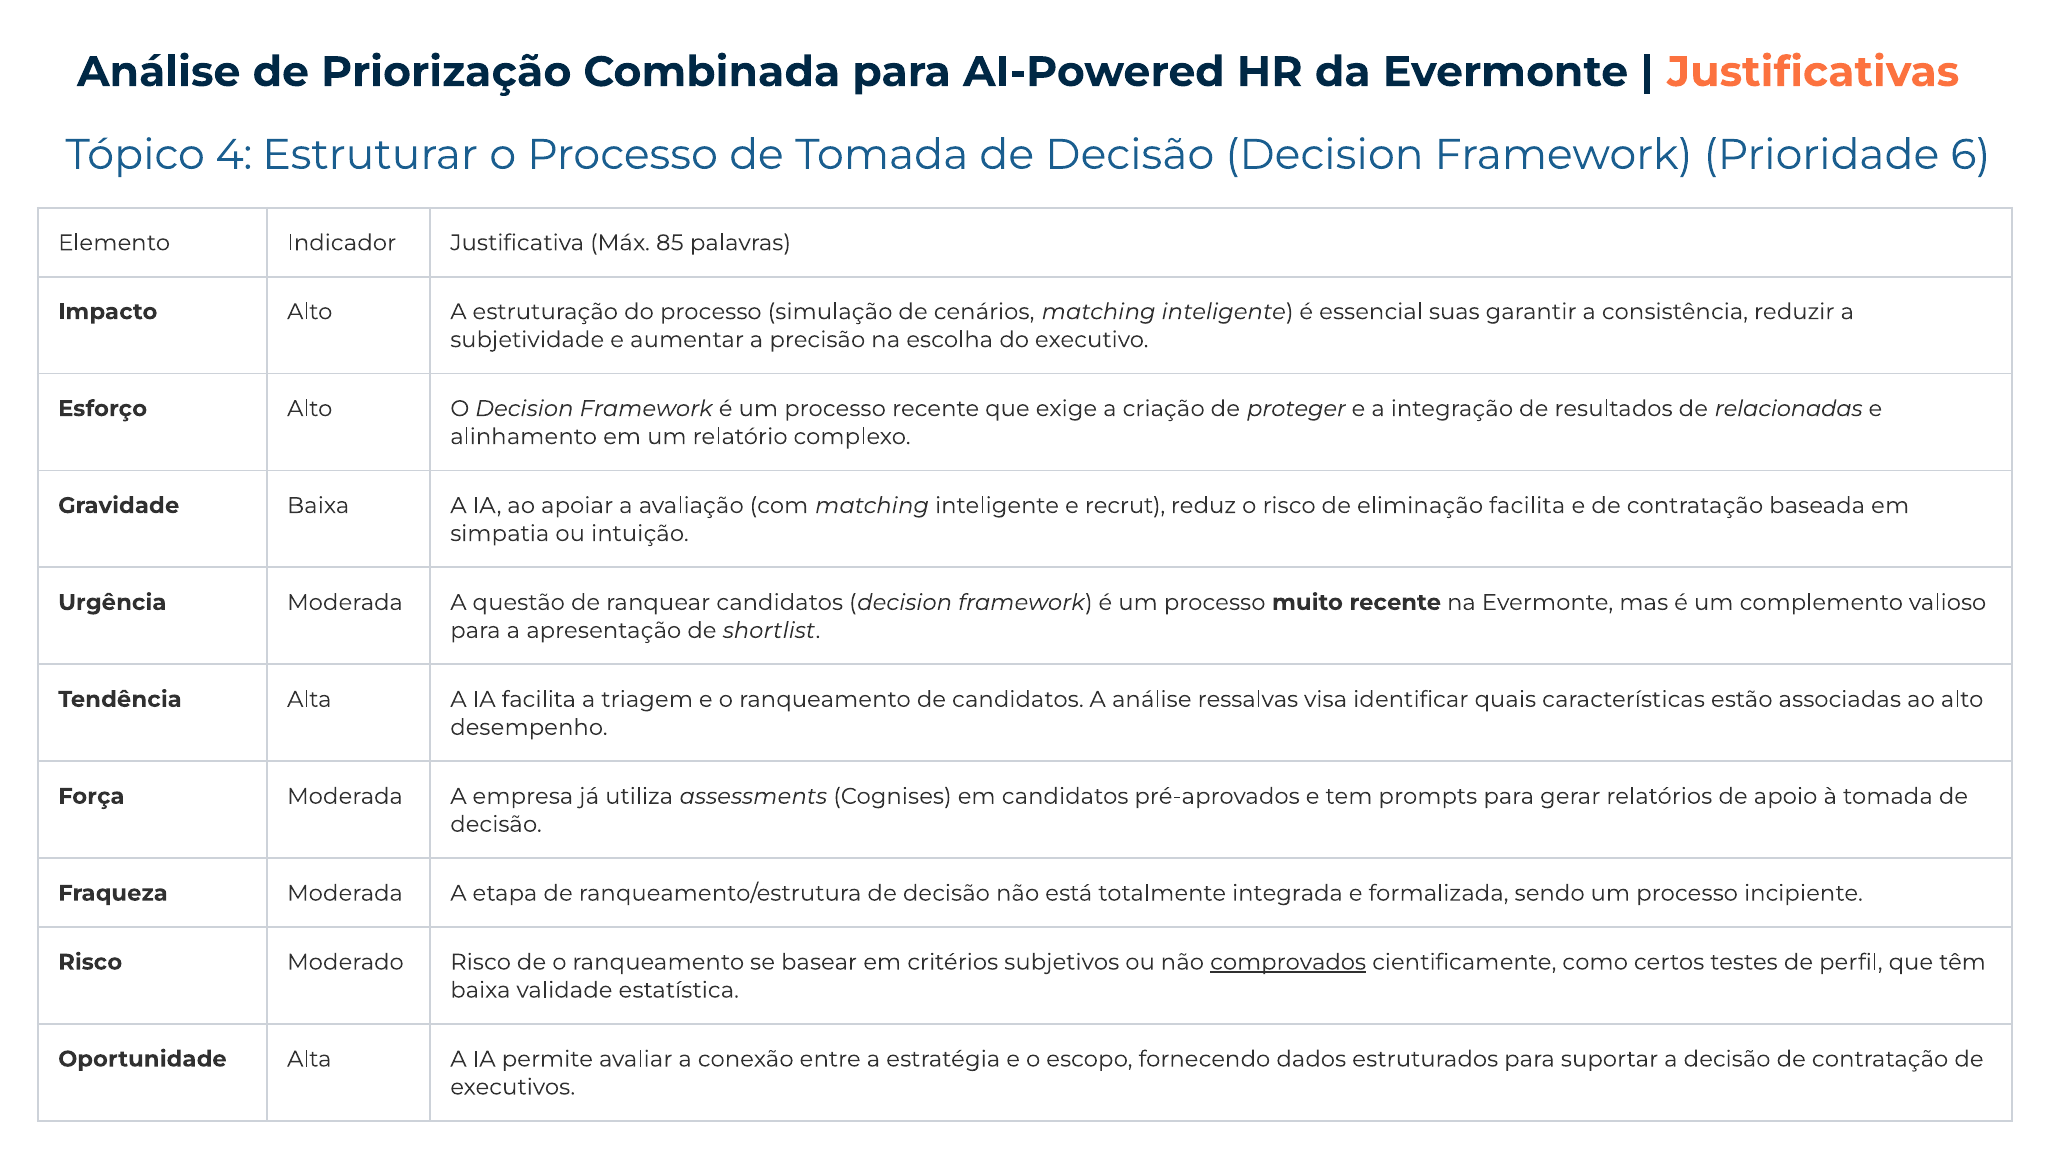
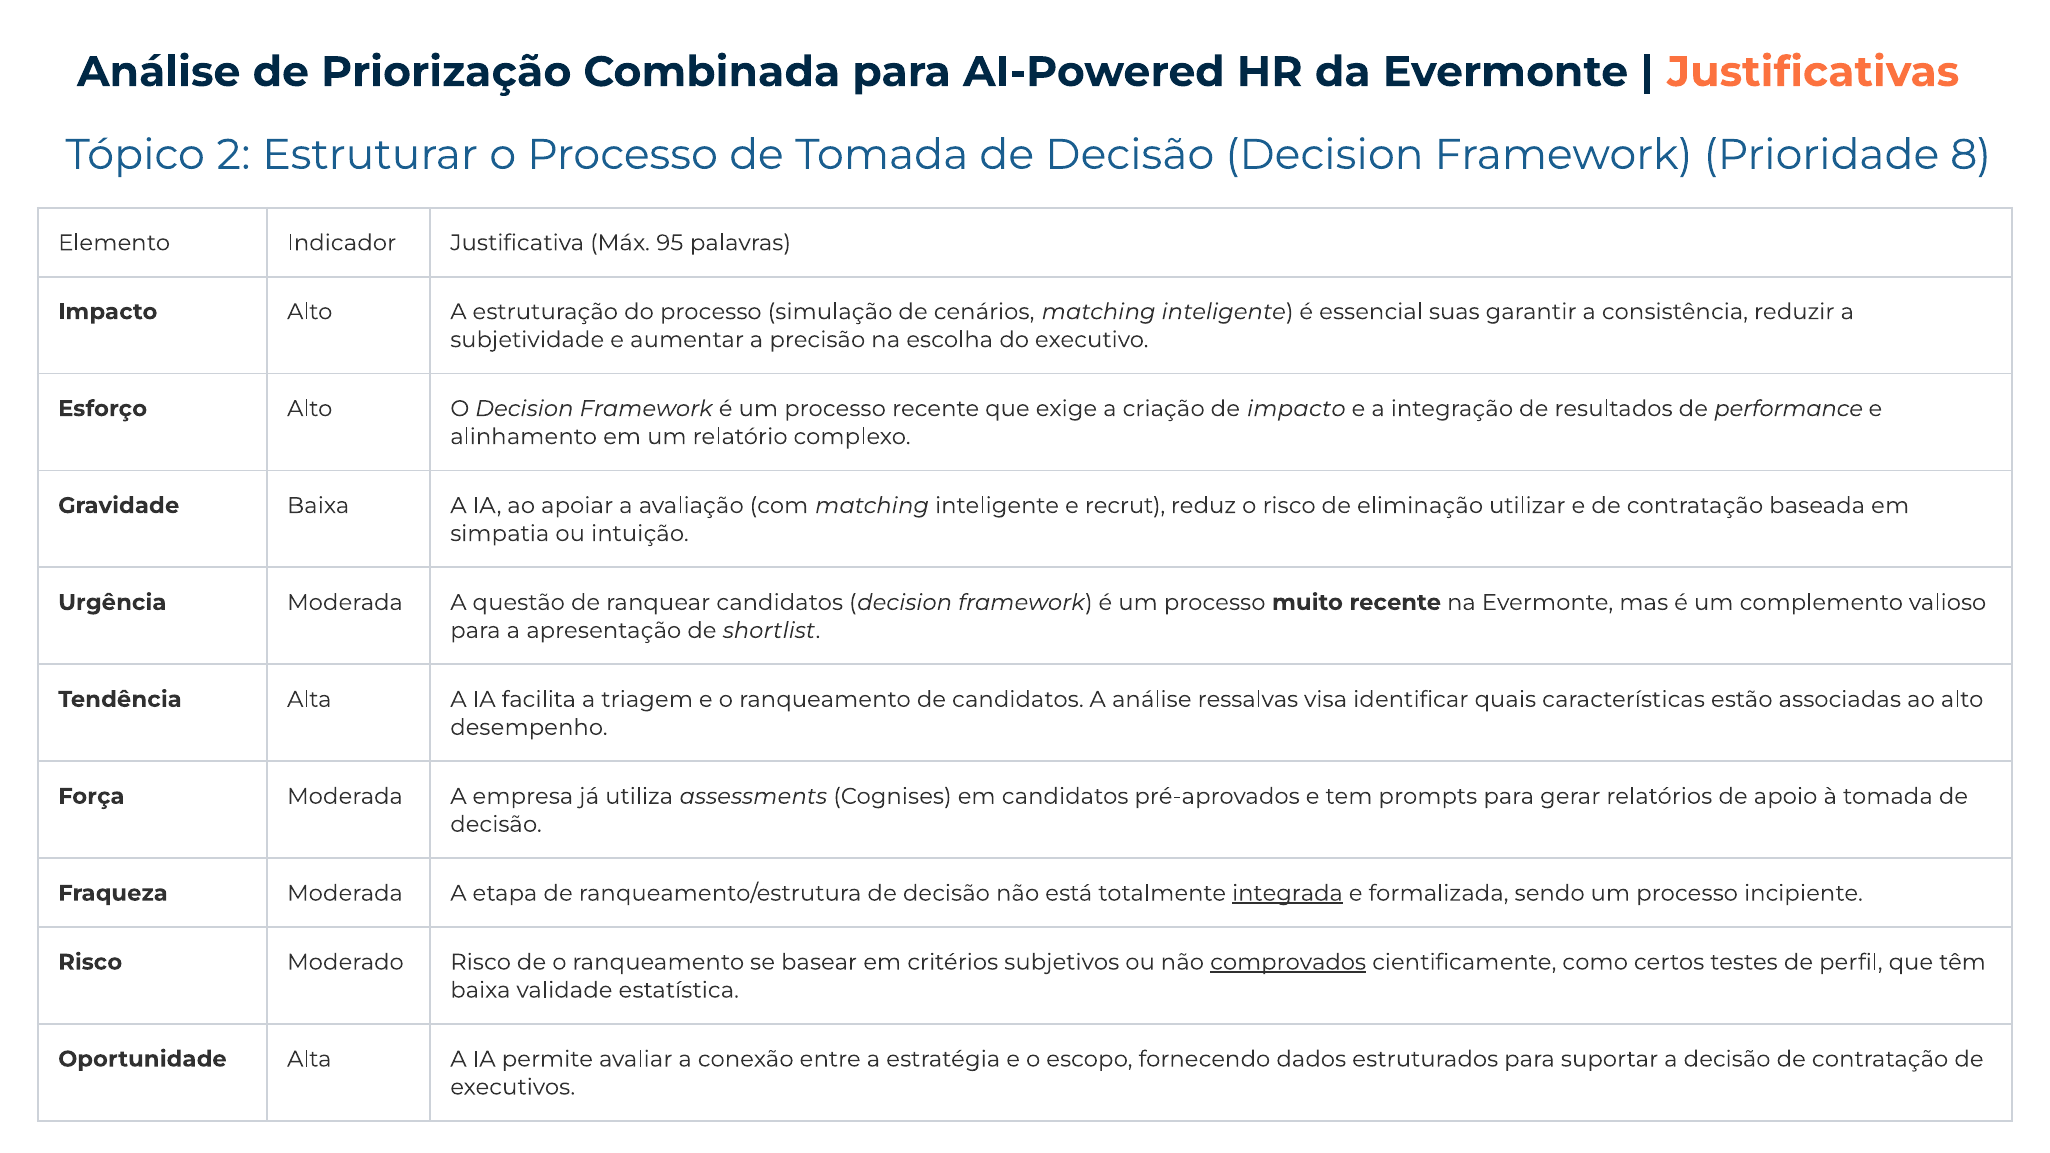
4: 4 -> 2 (233, 155)
6: 6 -> 8 (1971, 155)
85: 85 -> 95 (670, 243)
de proteger: proteger -> impacto (1296, 409)
relacionadas: relacionadas -> performance (1789, 409)
eliminação facilita: facilita -> utilizar (1527, 506)
integrada underline: none -> present (1287, 893)
